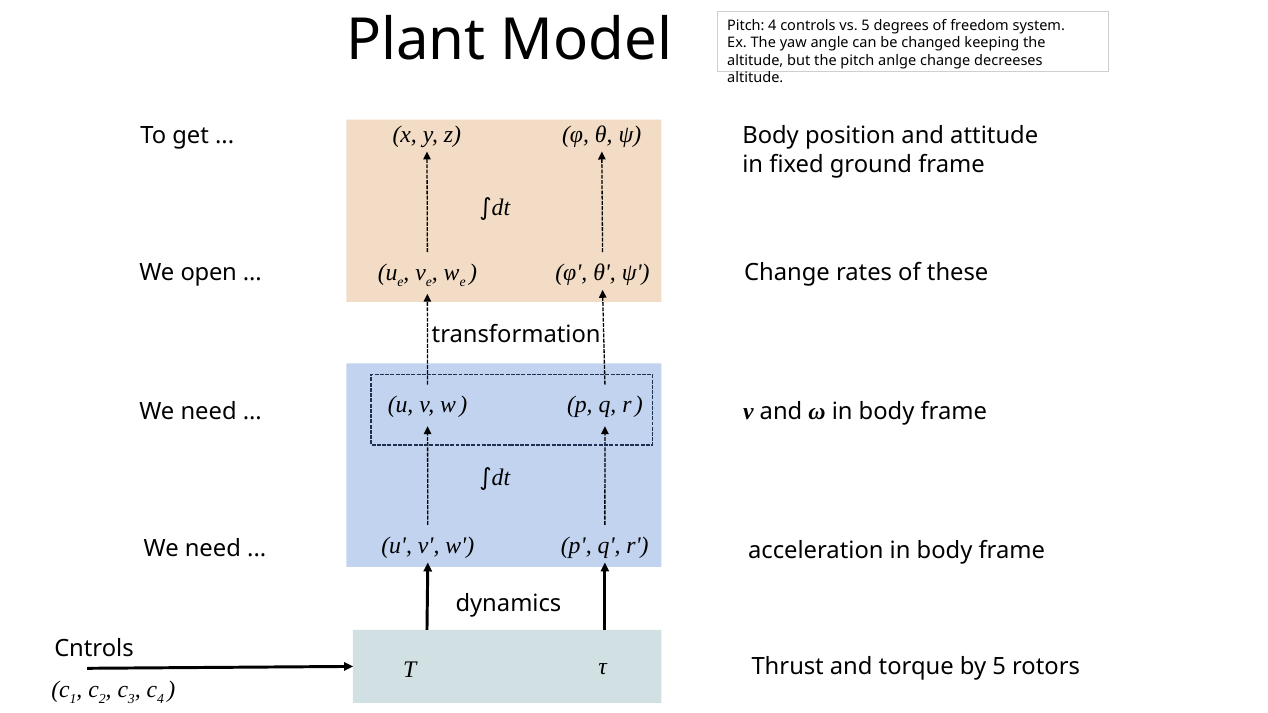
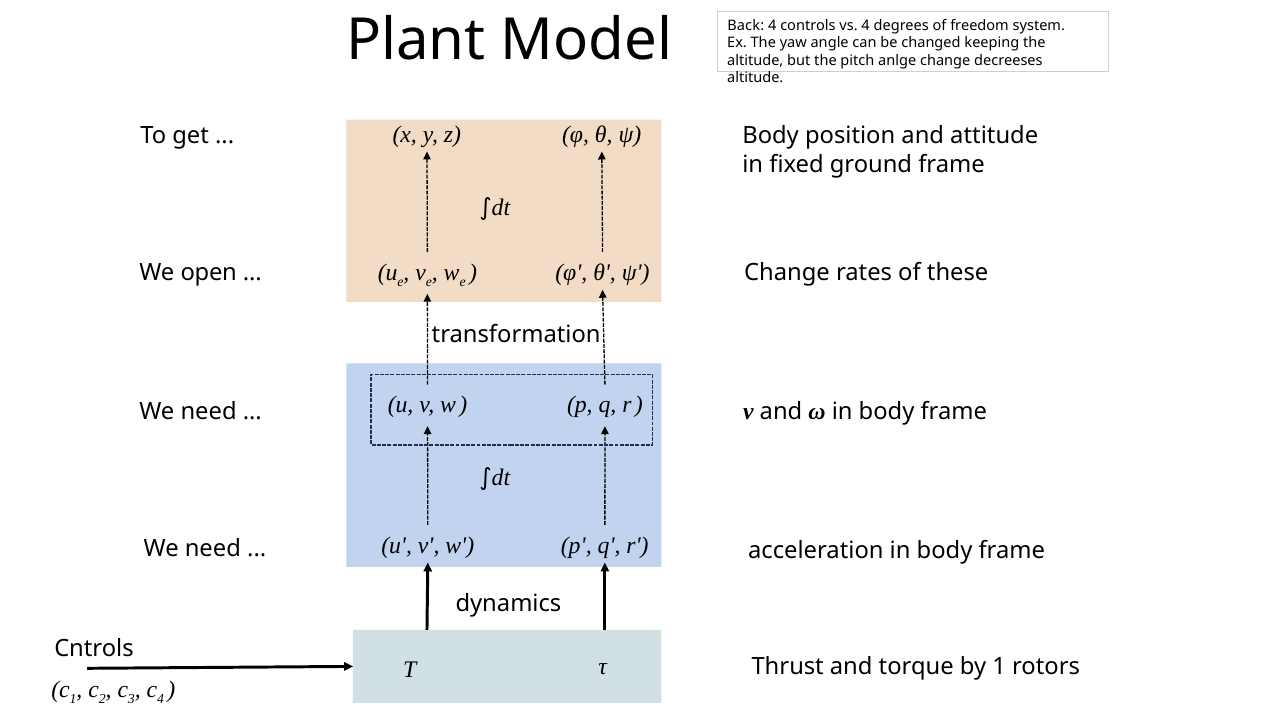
Pitch: Pitch -> Back (746, 25)
vs 5: 5 -> 4 (866, 25)
by 5: 5 -> 1 (999, 667)
